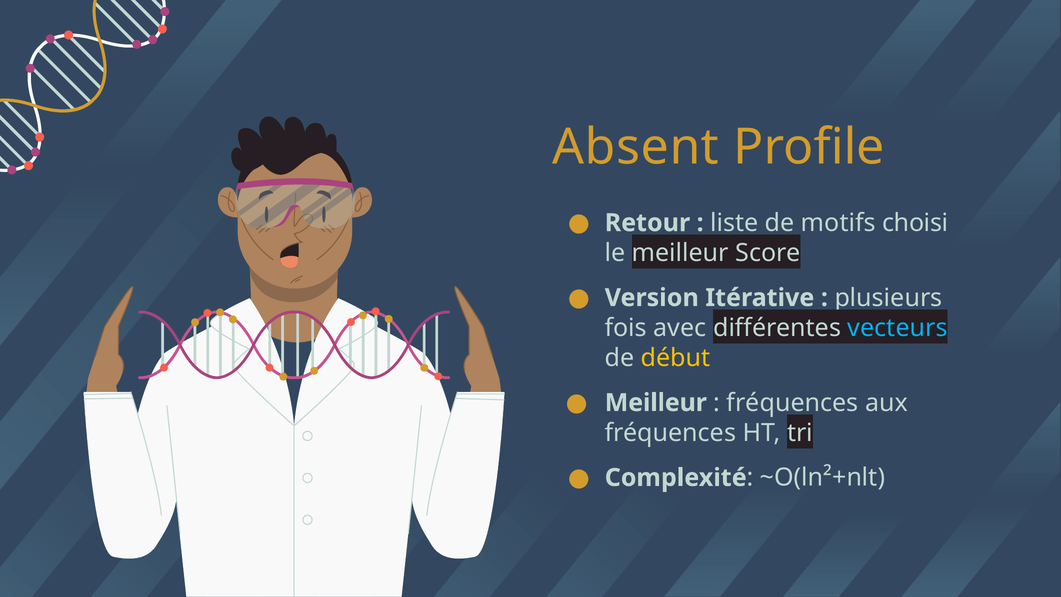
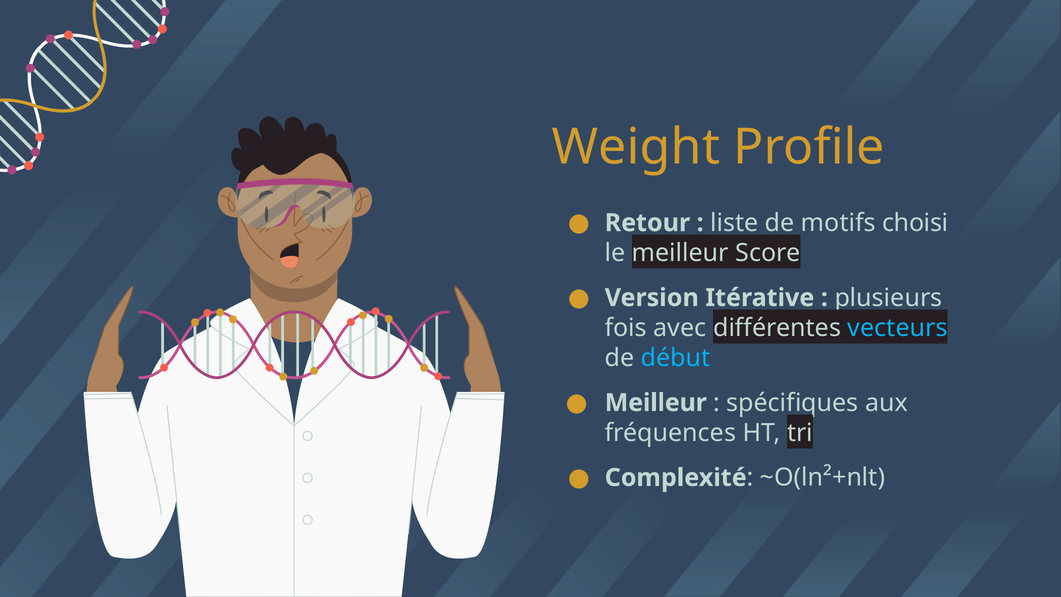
Absent: Absent -> Weight (636, 147)
début colour: yellow -> light blue (676, 358)
fréquences: fréquences -> spécifiques (792, 403)
